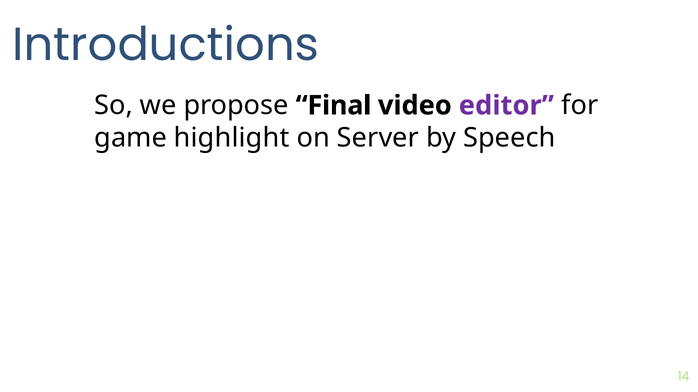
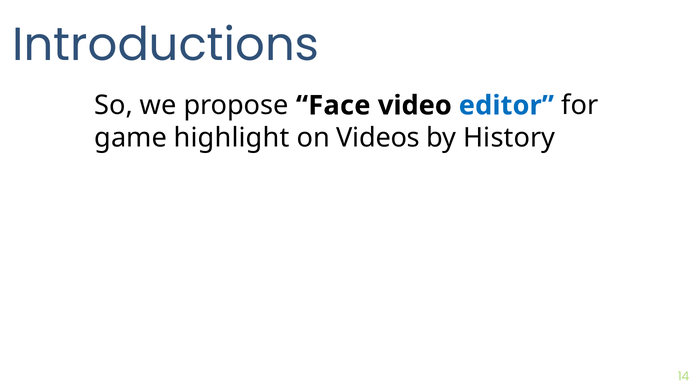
Final: Final -> Face (333, 106)
editor colour: purple -> blue (506, 106)
Server: Server -> Videos (378, 138)
Speech: Speech -> History (509, 138)
